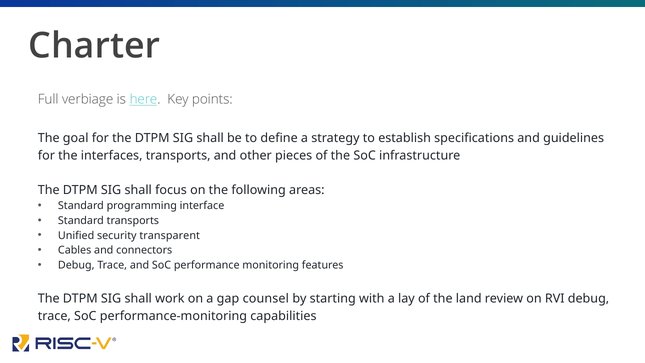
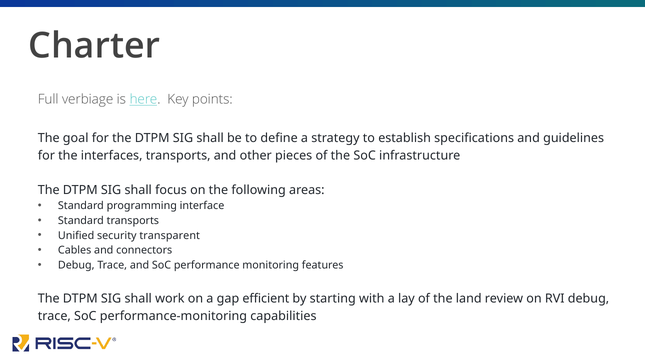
counsel: counsel -> efficient (266, 299)
